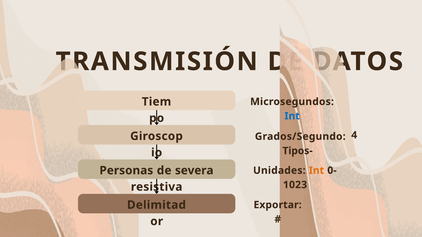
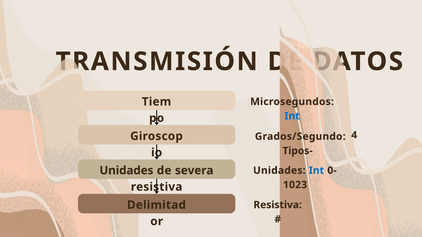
Personas: Personas -> Unidades (126, 171)
Int colour: orange -> blue (316, 171)
Exportar: Exportar -> Resistiva (278, 205)
